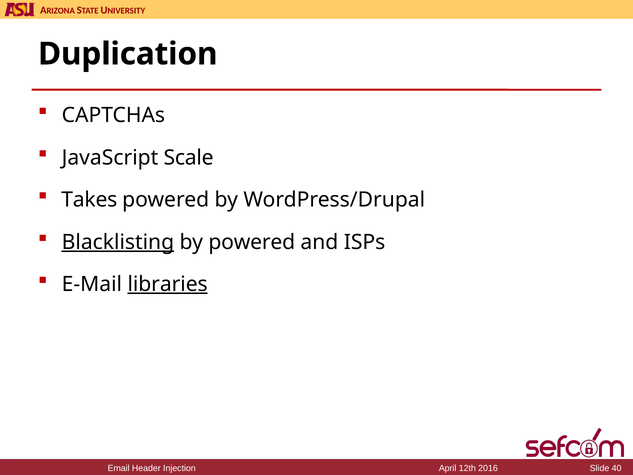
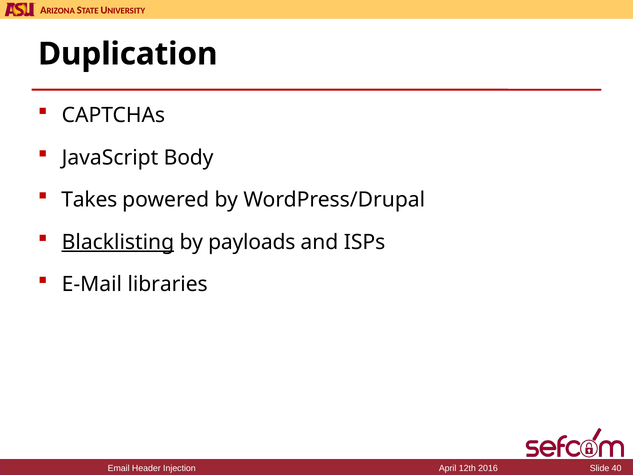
Scale: Scale -> Body (189, 158)
by powered: powered -> payloads (252, 242)
libraries underline: present -> none (168, 284)
